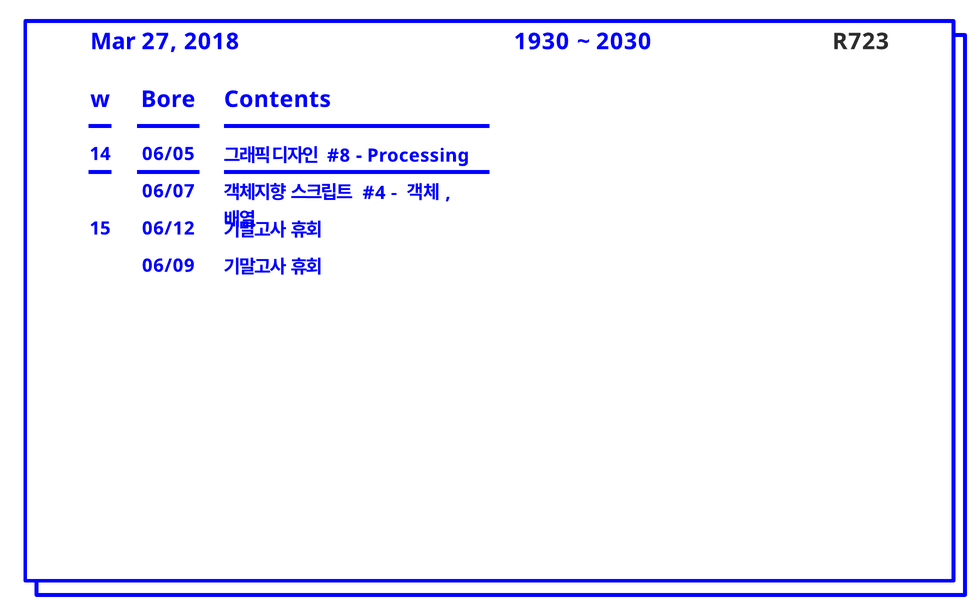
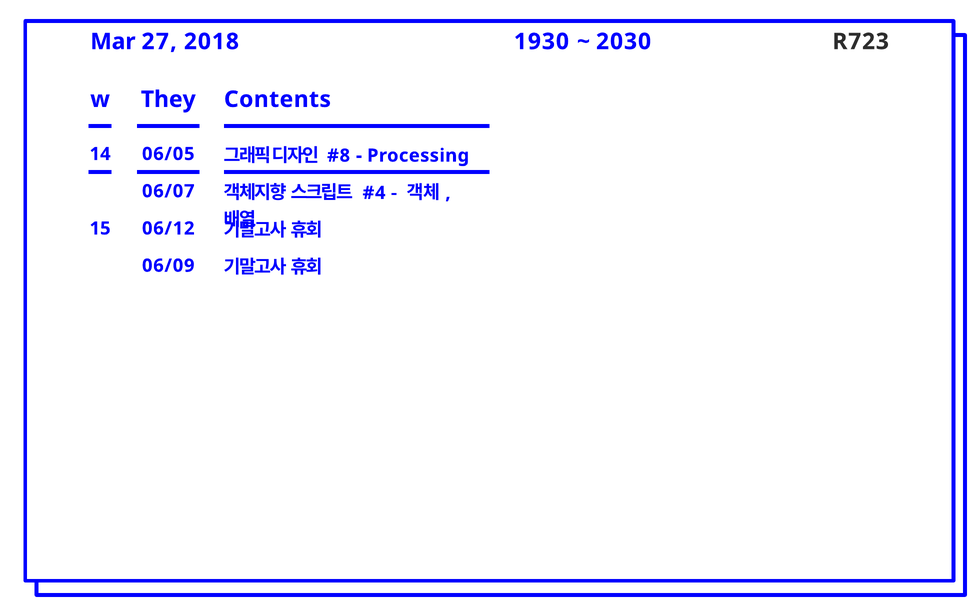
Bore: Bore -> They (168, 99)
